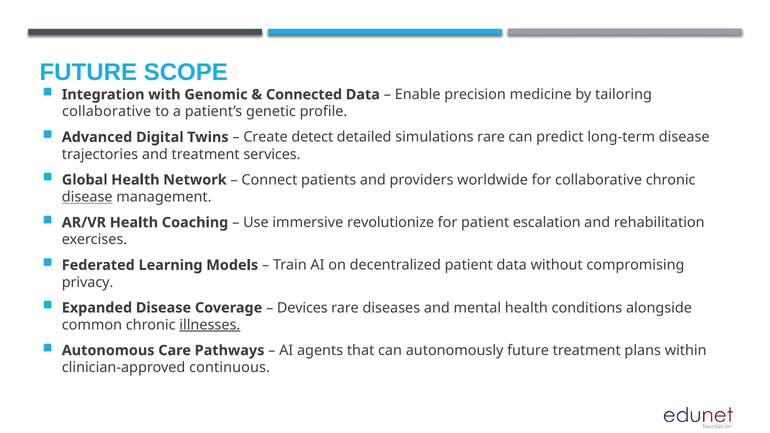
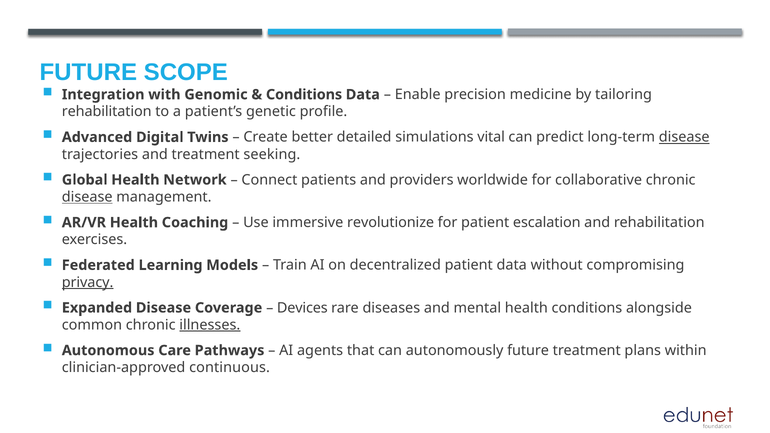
Connected: Connected -> Conditions (304, 95)
collaborative: collaborative -> rehabilitation (107, 112)
detect: detect -> better (312, 137)
simulations rare: rare -> vital (491, 137)
disease underline: none -> present (684, 137)
services: services -> seeking (272, 154)
privacy underline: none -> present (88, 282)
